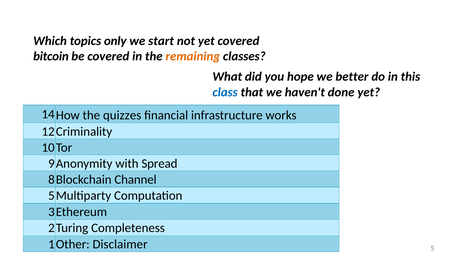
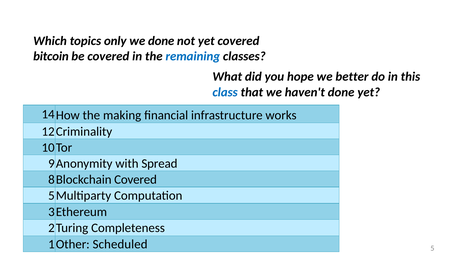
we start: start -> done (161, 41)
remaining colour: orange -> blue (193, 56)
quizzes: quizzes -> making (122, 115)
Channel: Channel -> Covered (136, 179)
Disclaimer: Disclaimer -> Scheduled (120, 244)
